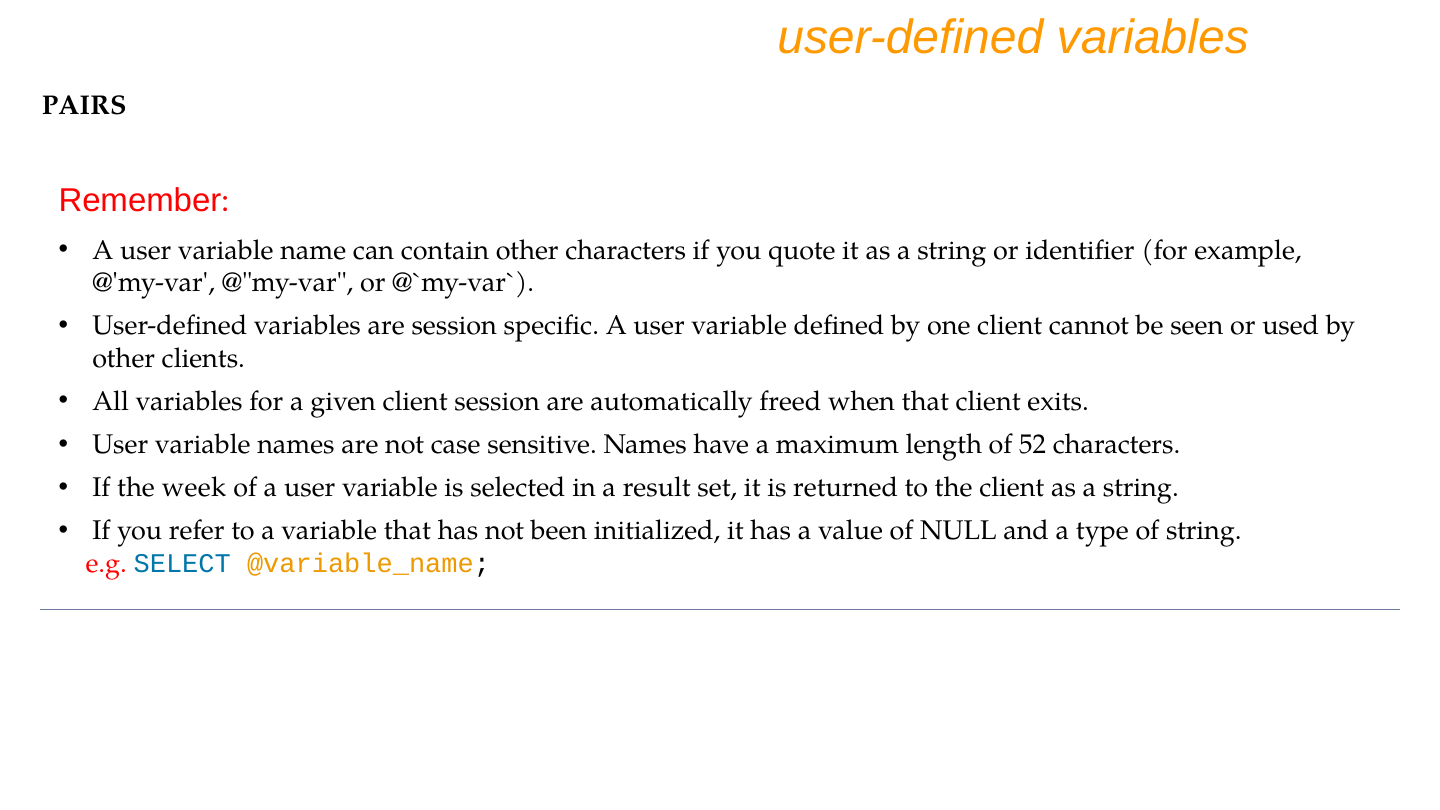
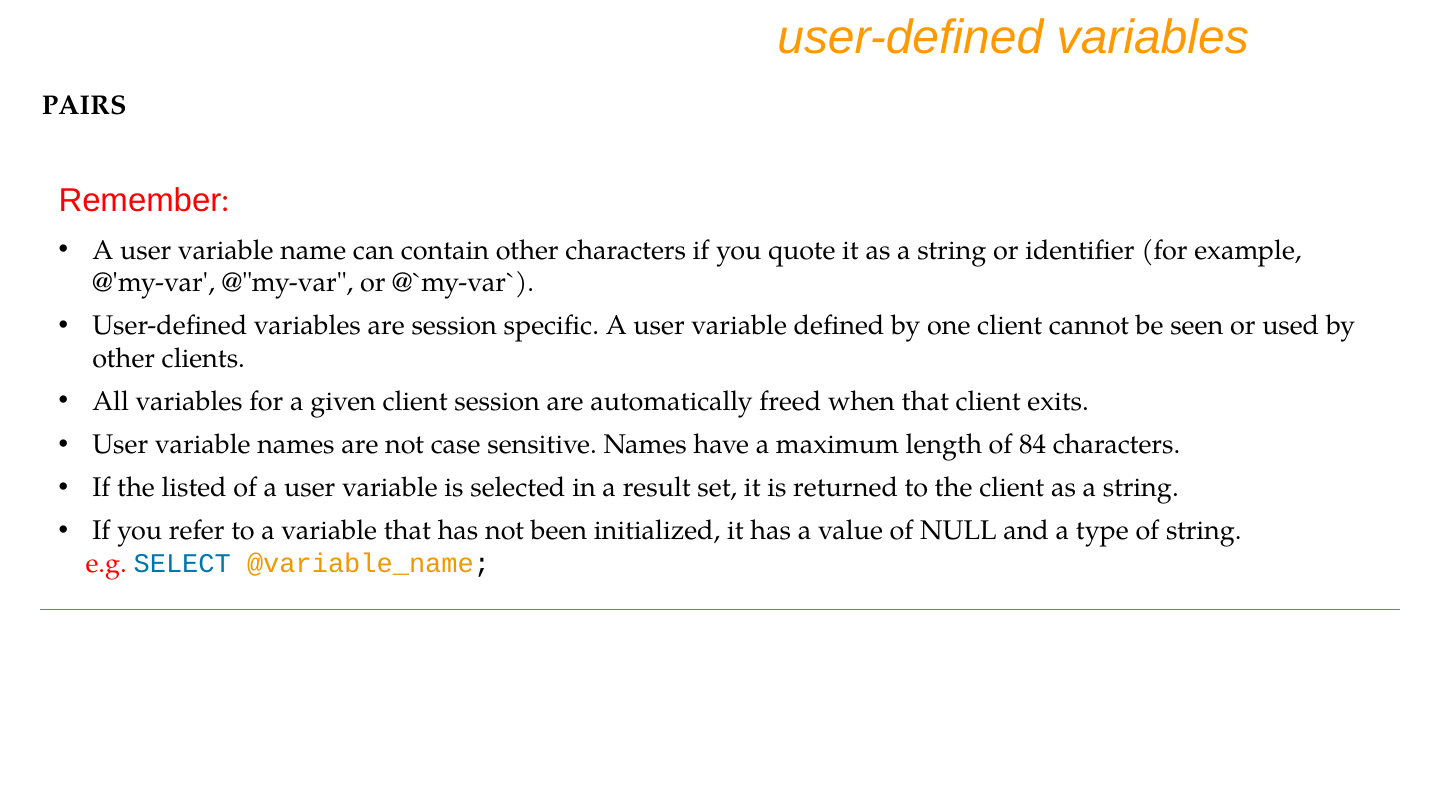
52: 52 -> 84 (1033, 445)
week: week -> listed (194, 488)
